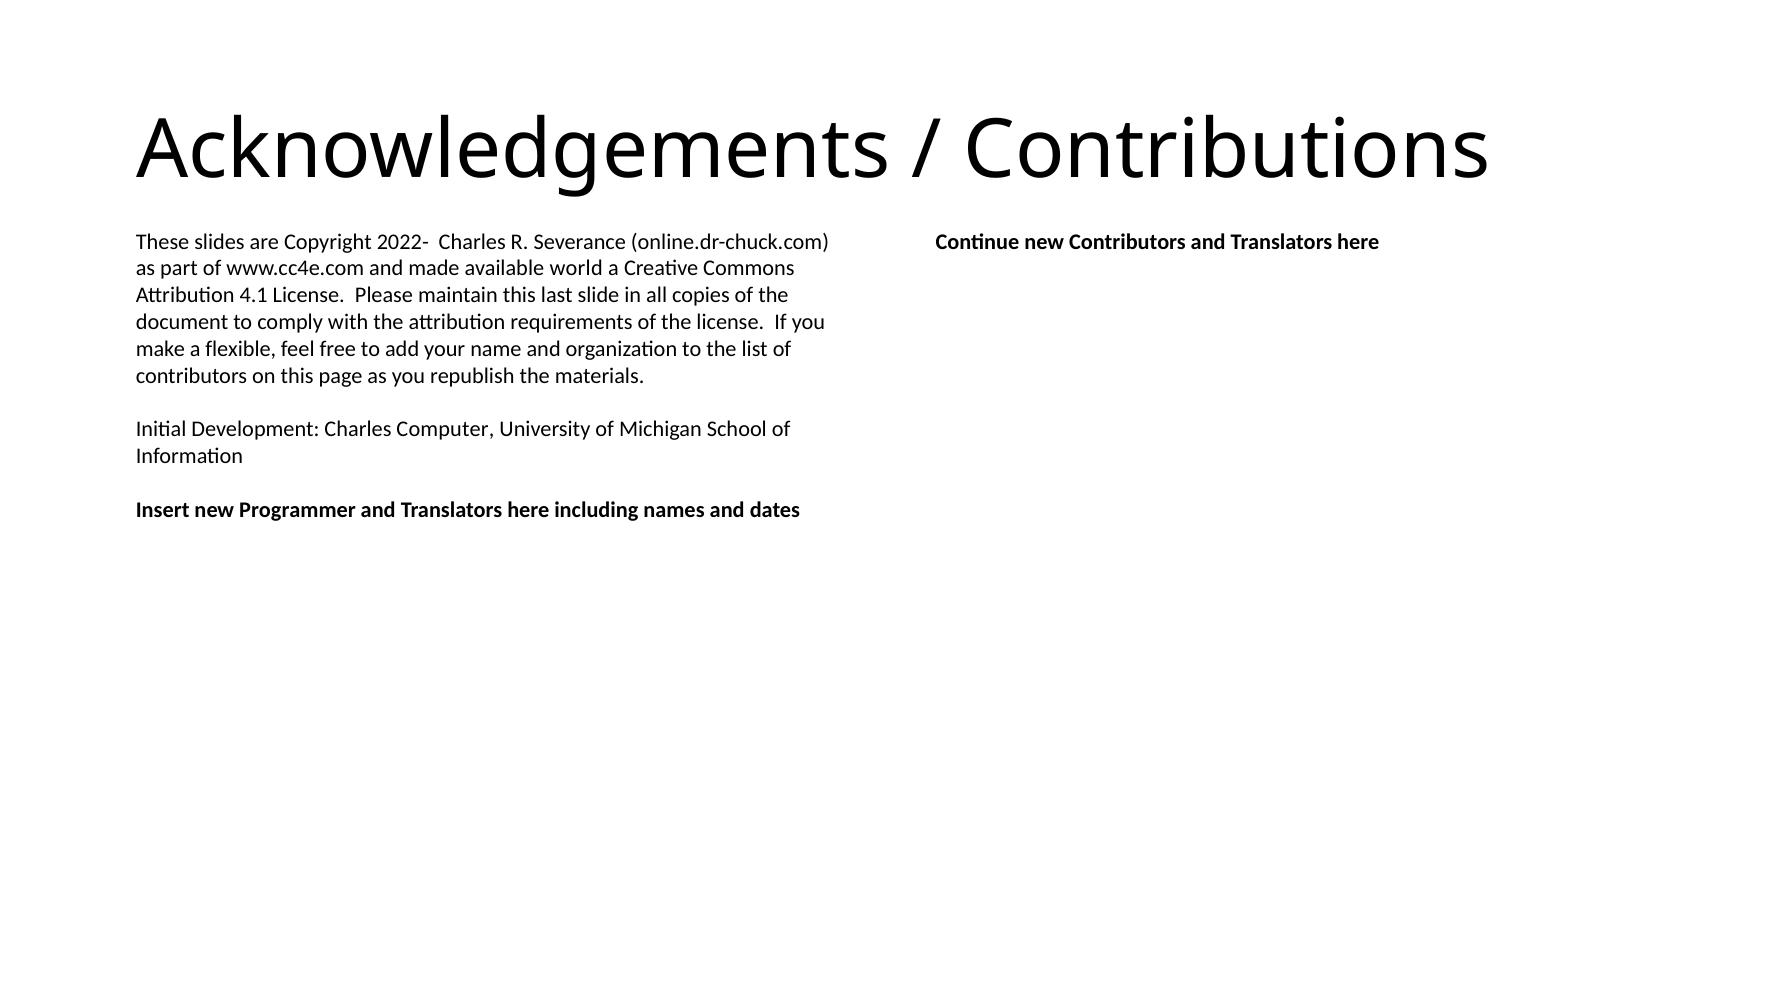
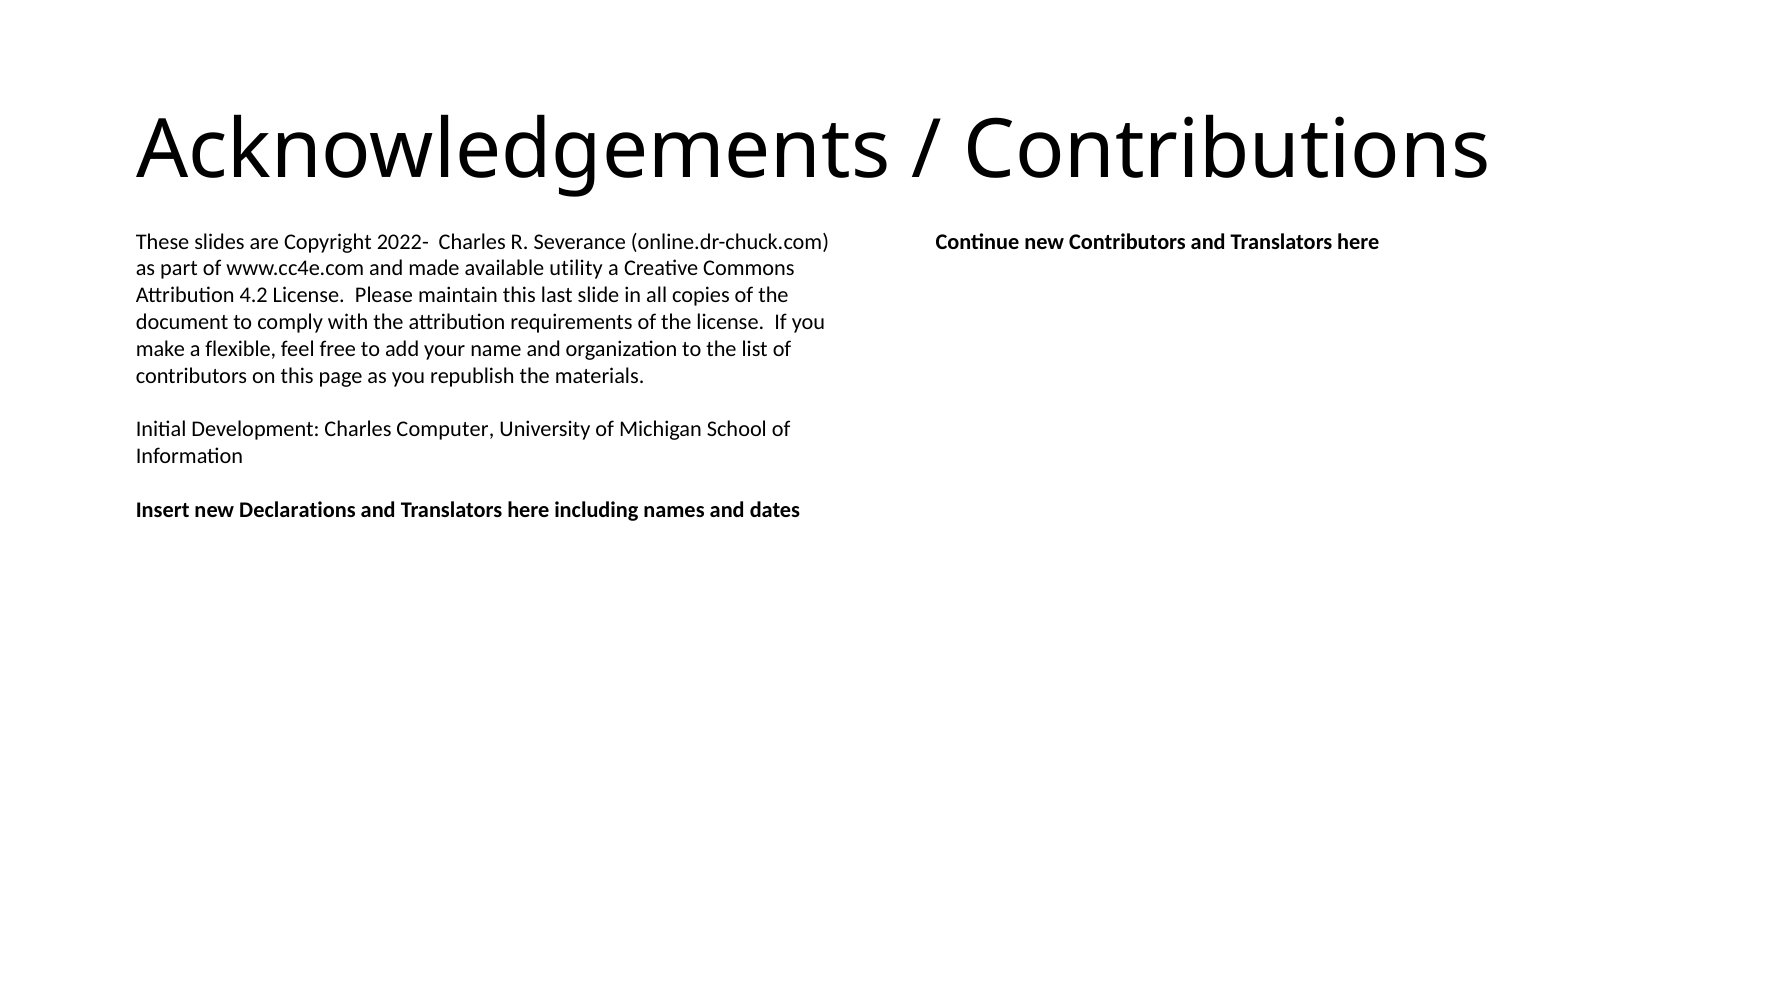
world: world -> utility (576, 268)
4.1: 4.1 -> 4.2 (254, 295)
Programmer: Programmer -> Declarations (297, 510)
